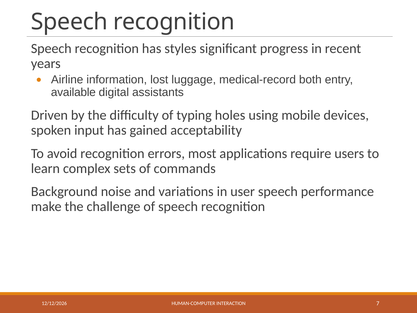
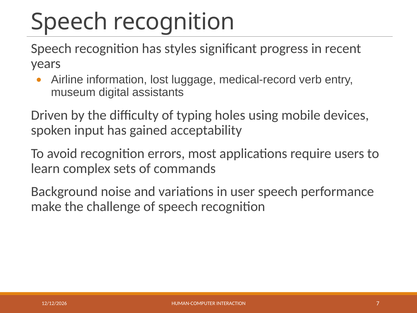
both: both -> verb (310, 80)
available: available -> museum (73, 92)
